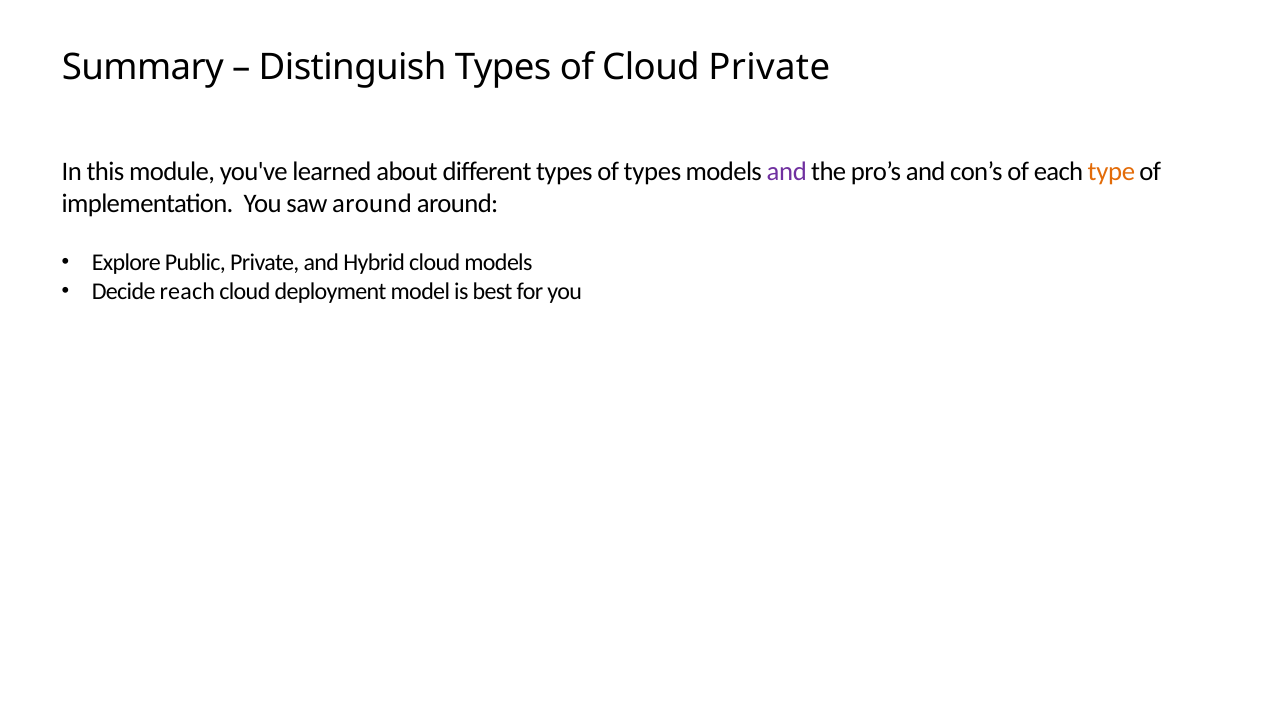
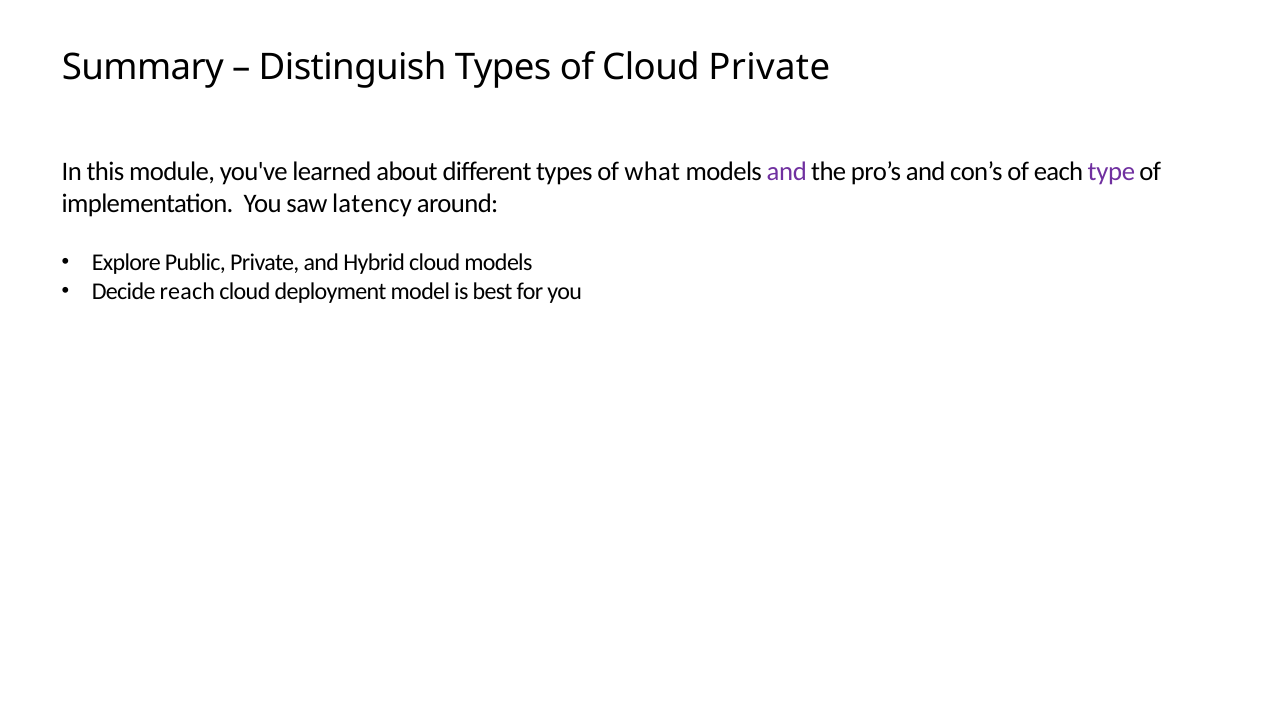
of types: types -> what (652, 172)
type colour: orange -> purple (1111, 172)
saw around: around -> latency (372, 204)
